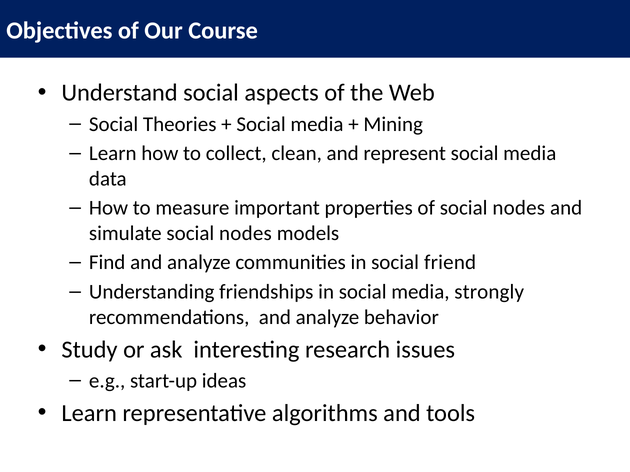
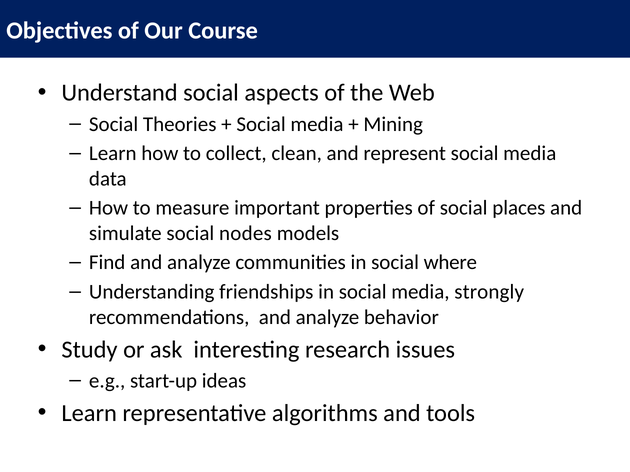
of social nodes: nodes -> places (519, 208)
friend: friend -> where (450, 263)
